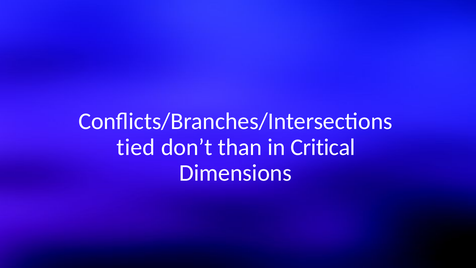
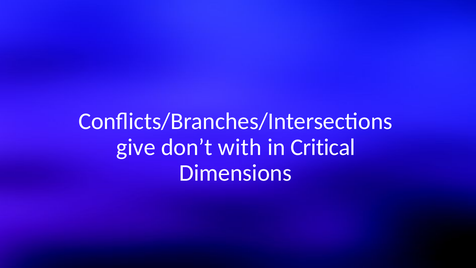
tied: tied -> give (136, 147)
than: than -> with (240, 147)
